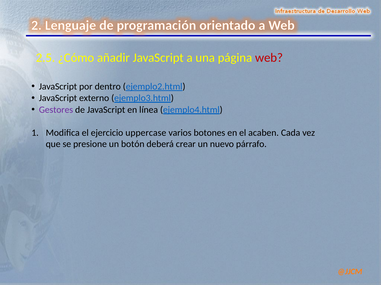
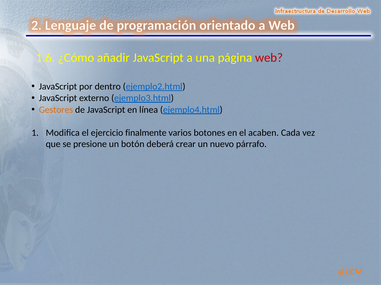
2.5: 2.5 -> 1.6 (45, 58)
Gestores colour: purple -> orange (56, 110)
uppercase: uppercase -> finalmente (146, 133)
